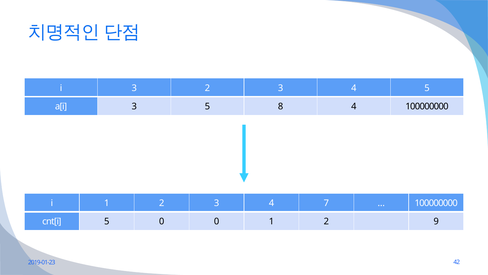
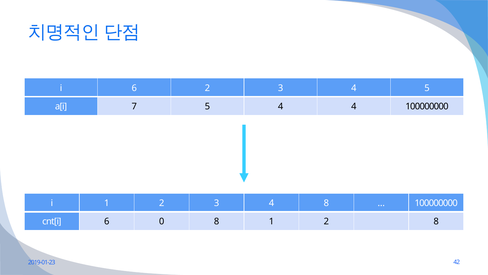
i 3: 3 -> 6 (134, 88)
a[i 3: 3 -> 7 (134, 106)
5 8: 8 -> 4 (281, 106)
4 7: 7 -> 8 (326, 203)
cnt[i 5: 5 -> 6 (107, 221)
0 0: 0 -> 8 (217, 221)
2 9: 9 -> 8 (436, 221)
